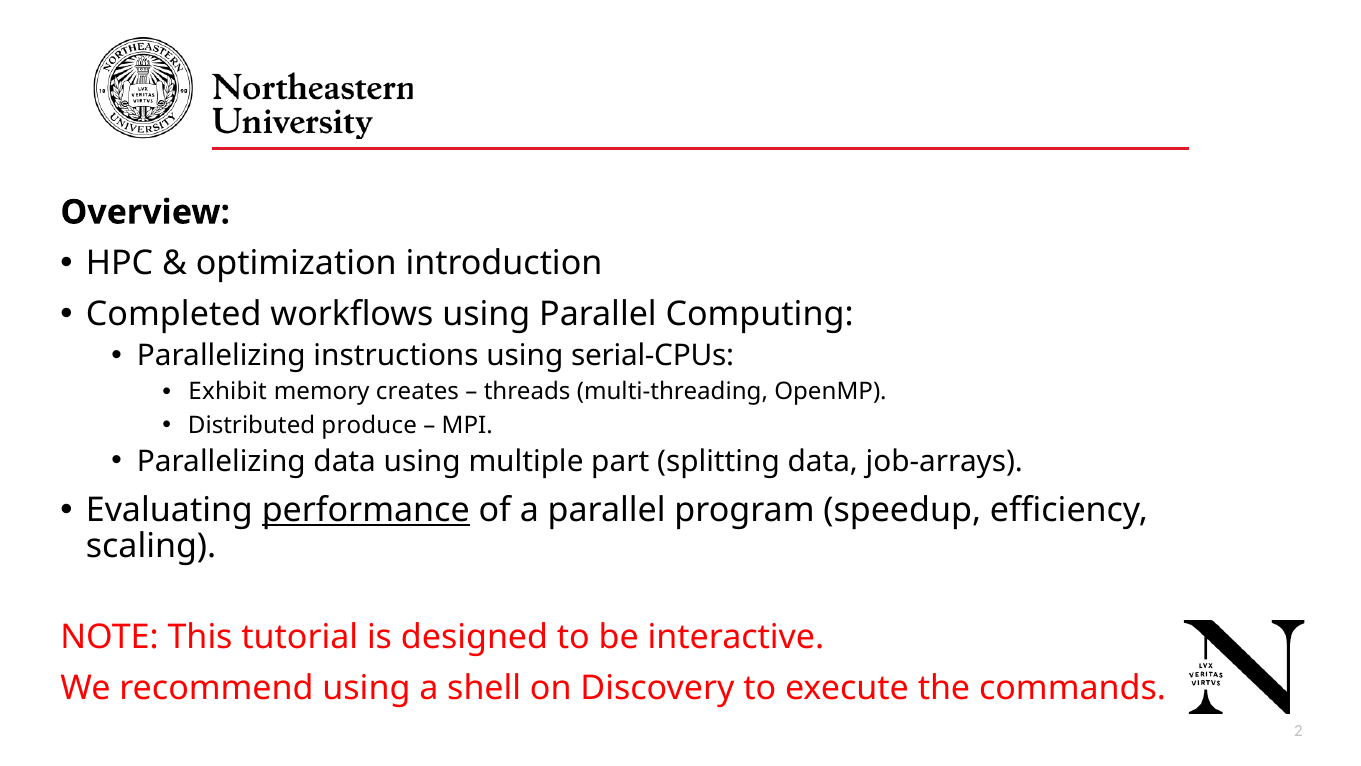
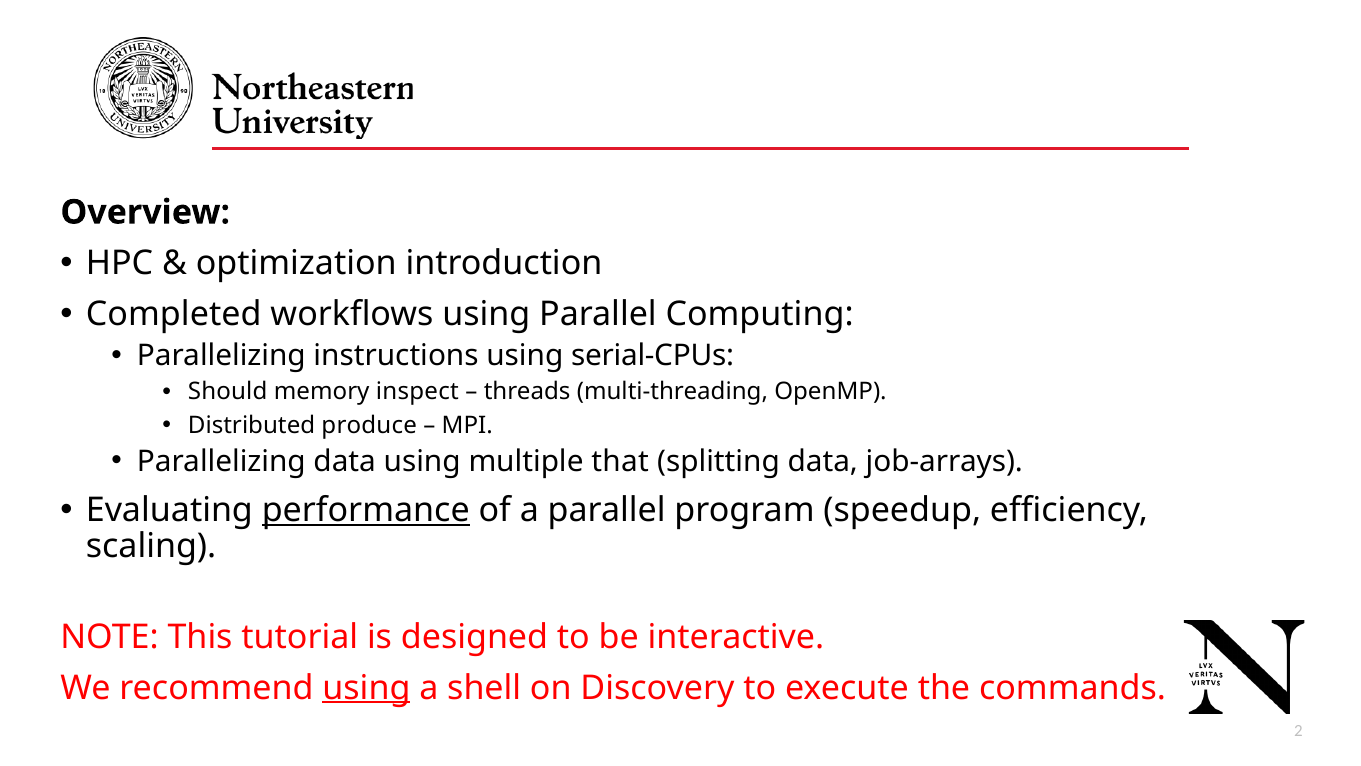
Exhibit: Exhibit -> Should (228, 392)
creates: creates -> inspect (417, 392)
part: part -> that (620, 461)
using underline: none -> present (366, 687)
